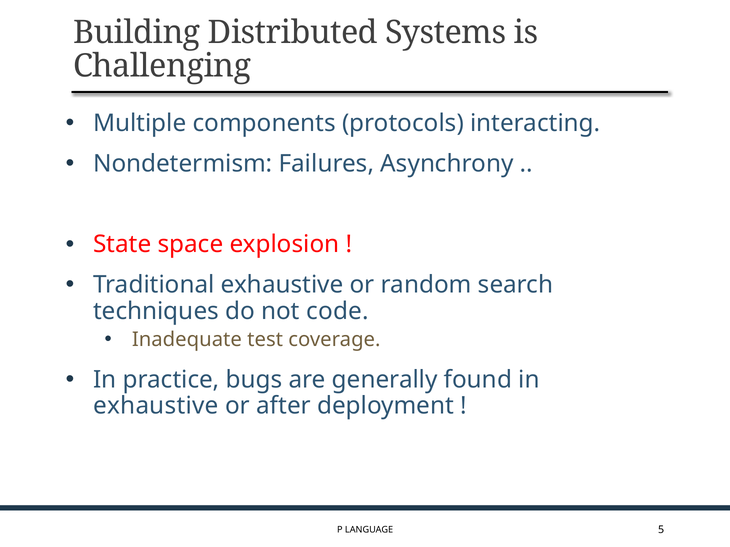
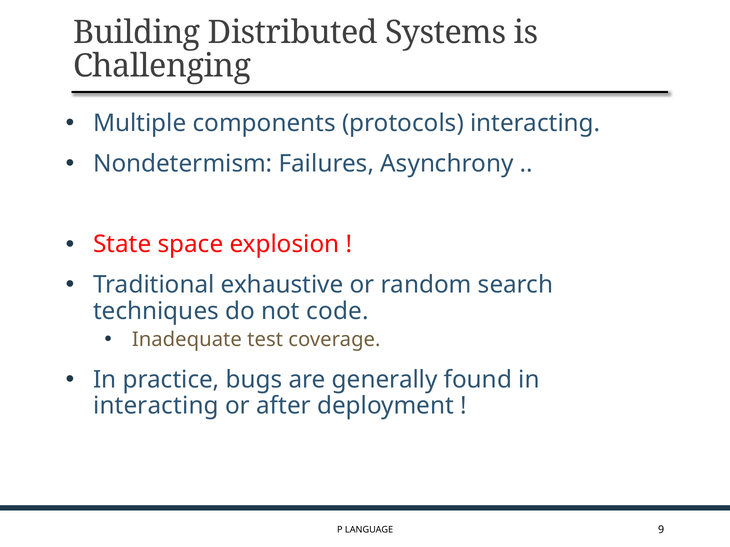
exhaustive: exhaustive -> interacting (156, 406)
5: 5 -> 9 (661, 530)
